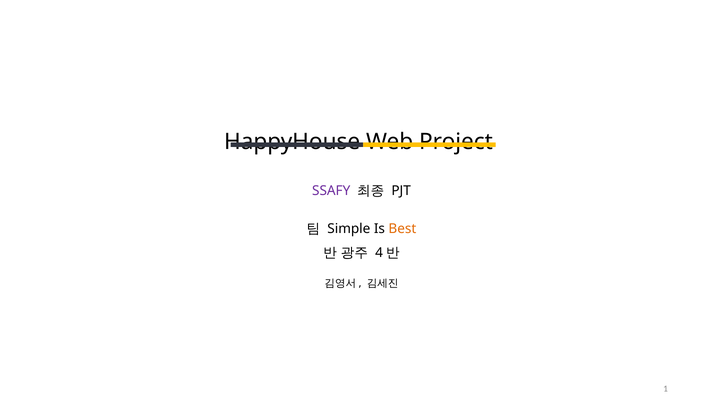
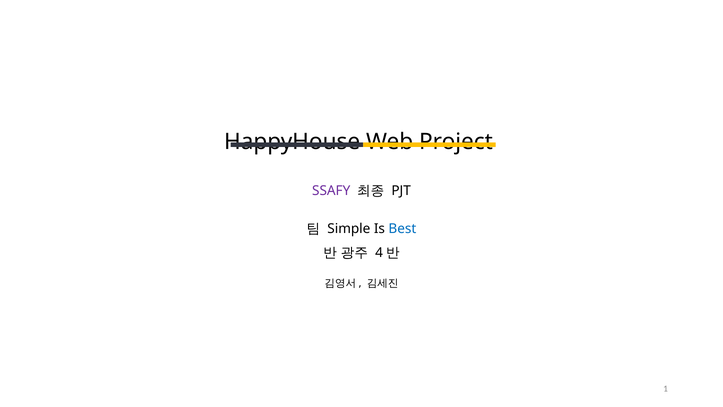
Best colour: orange -> blue (402, 229)
